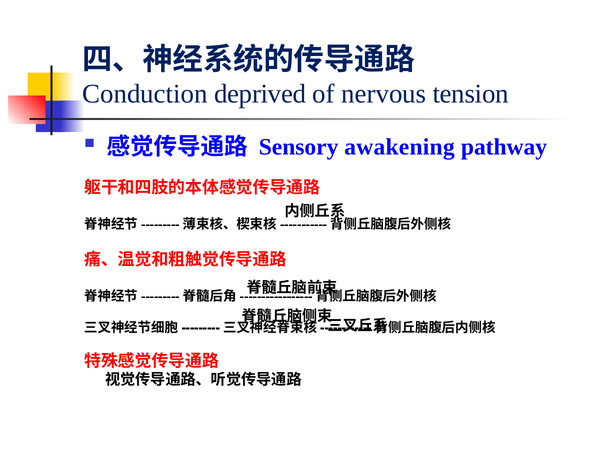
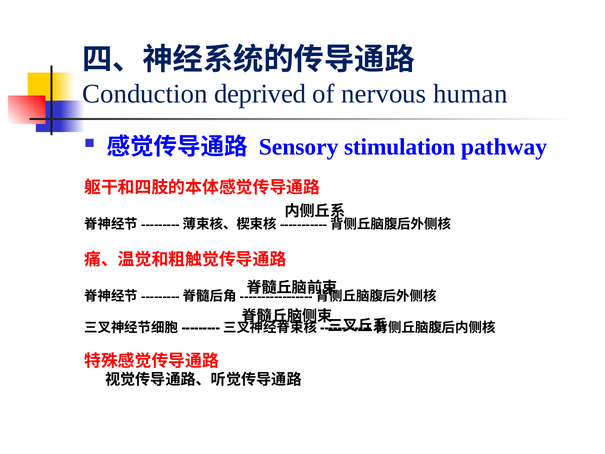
tension: tension -> human (470, 94)
awakening: awakening -> stimulation (400, 147)
